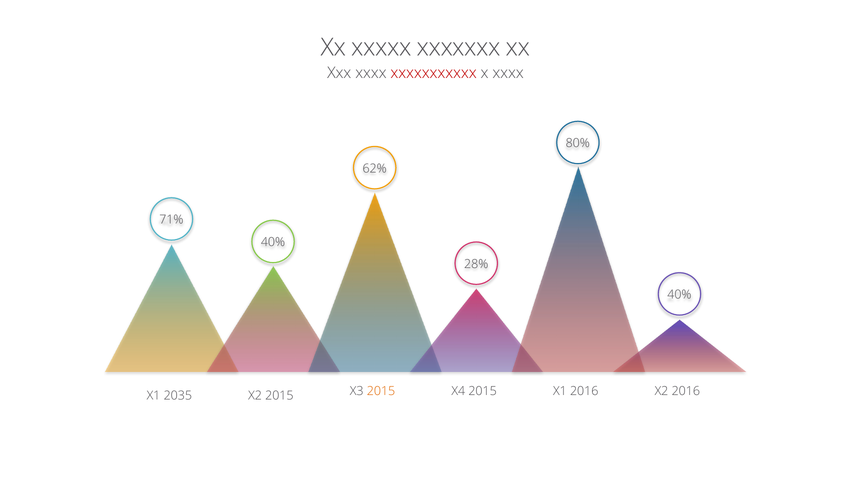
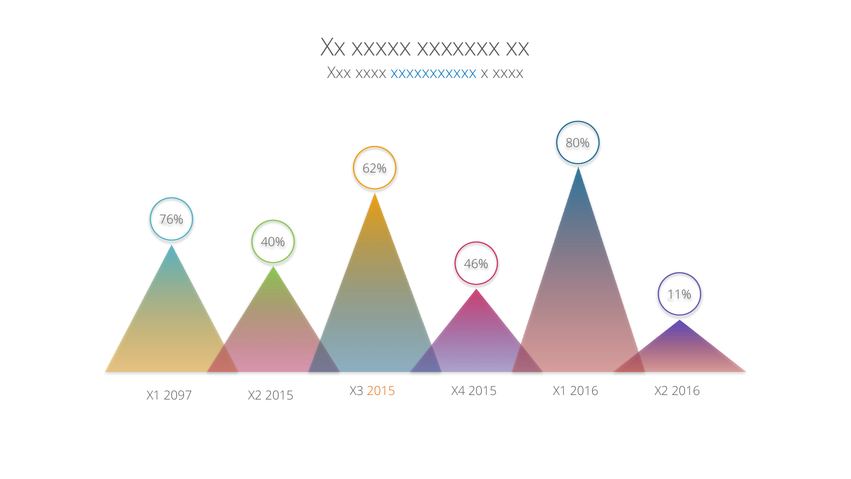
xxxxxxxxxxx colour: red -> blue (434, 73)
71%: 71% -> 76% (171, 220)
28%: 28% -> 46% (476, 264)
40%: 40% -> 11% (679, 295)
2035: 2035 -> 2097 (178, 395)
